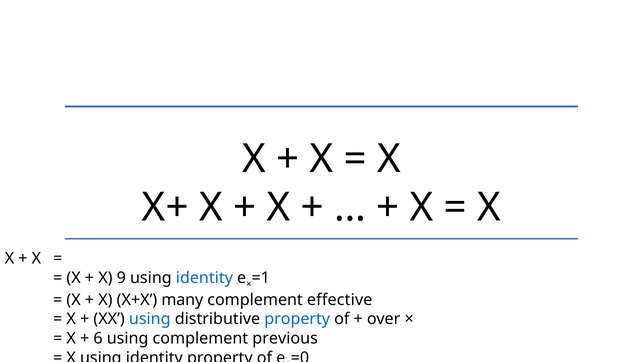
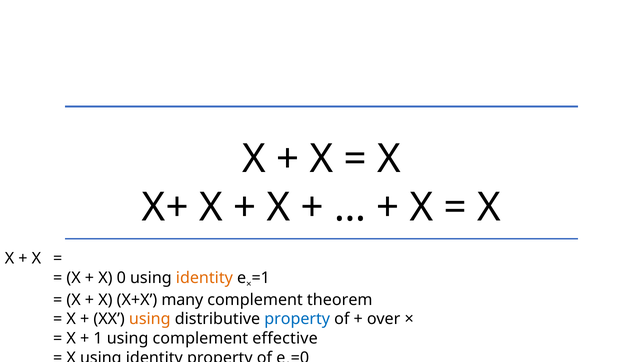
9: 9 -> 0 (121, 278)
identity colour: blue -> orange (204, 278)
effective: effective -> theorem (340, 300)
using colour: blue -> orange (150, 319)
6: 6 -> 1 (98, 339)
previous: previous -> effective (285, 339)
